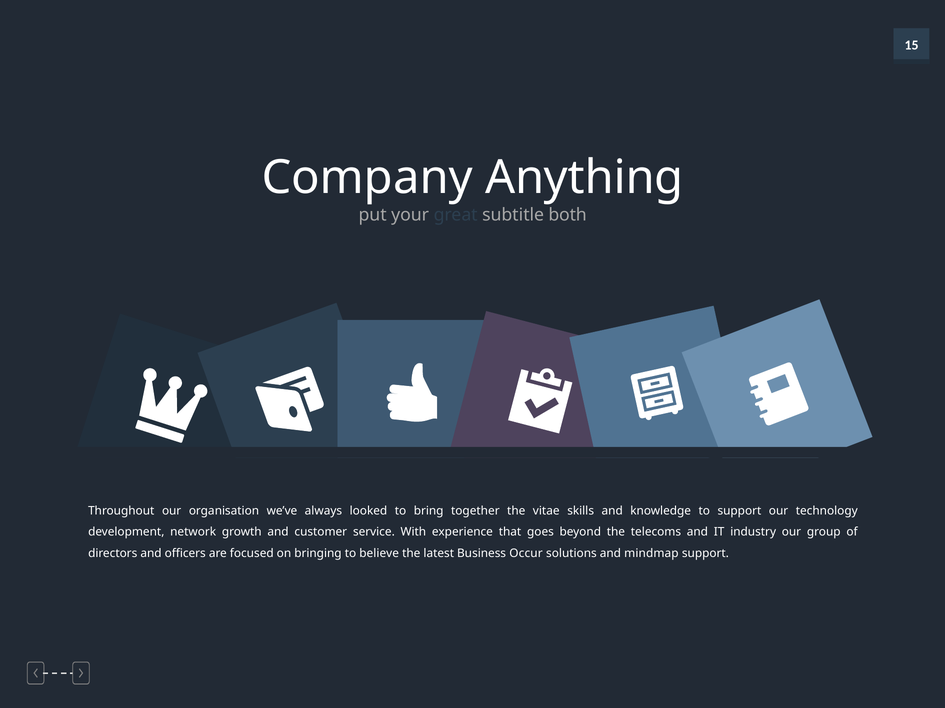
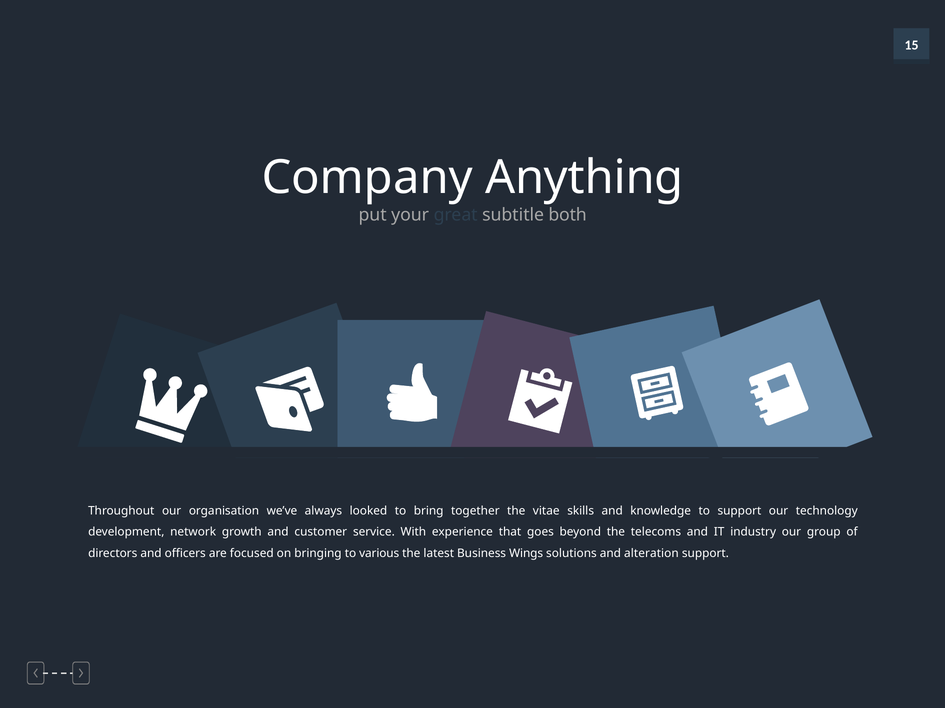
believe: believe -> various (379, 554)
Occur: Occur -> Wings (526, 554)
mindmap: mindmap -> alteration (651, 554)
